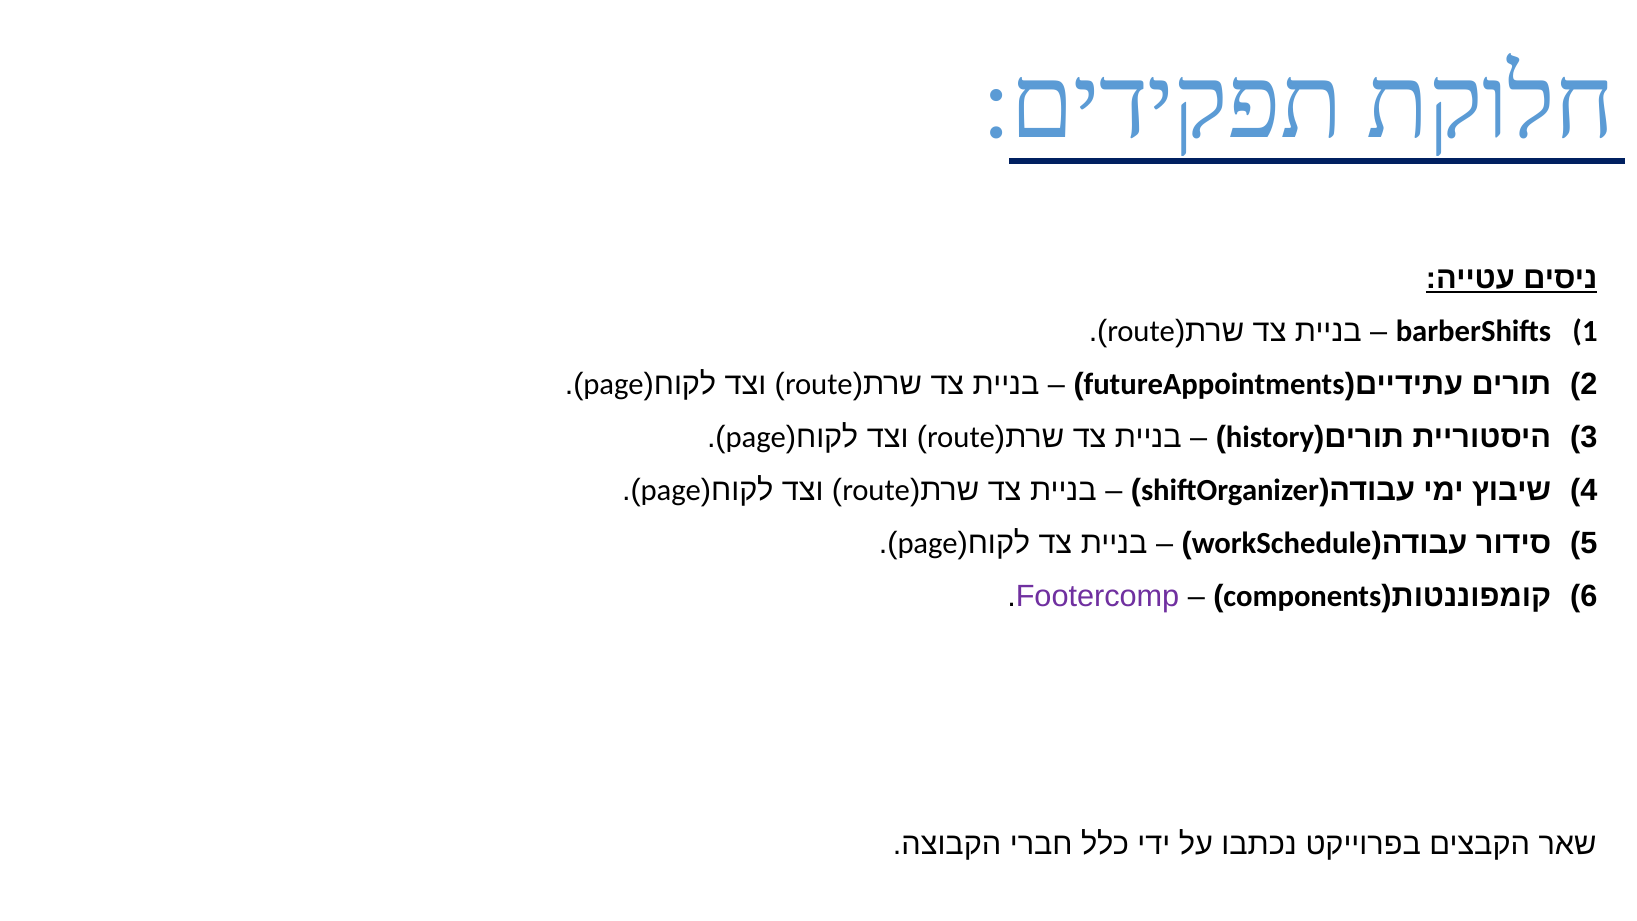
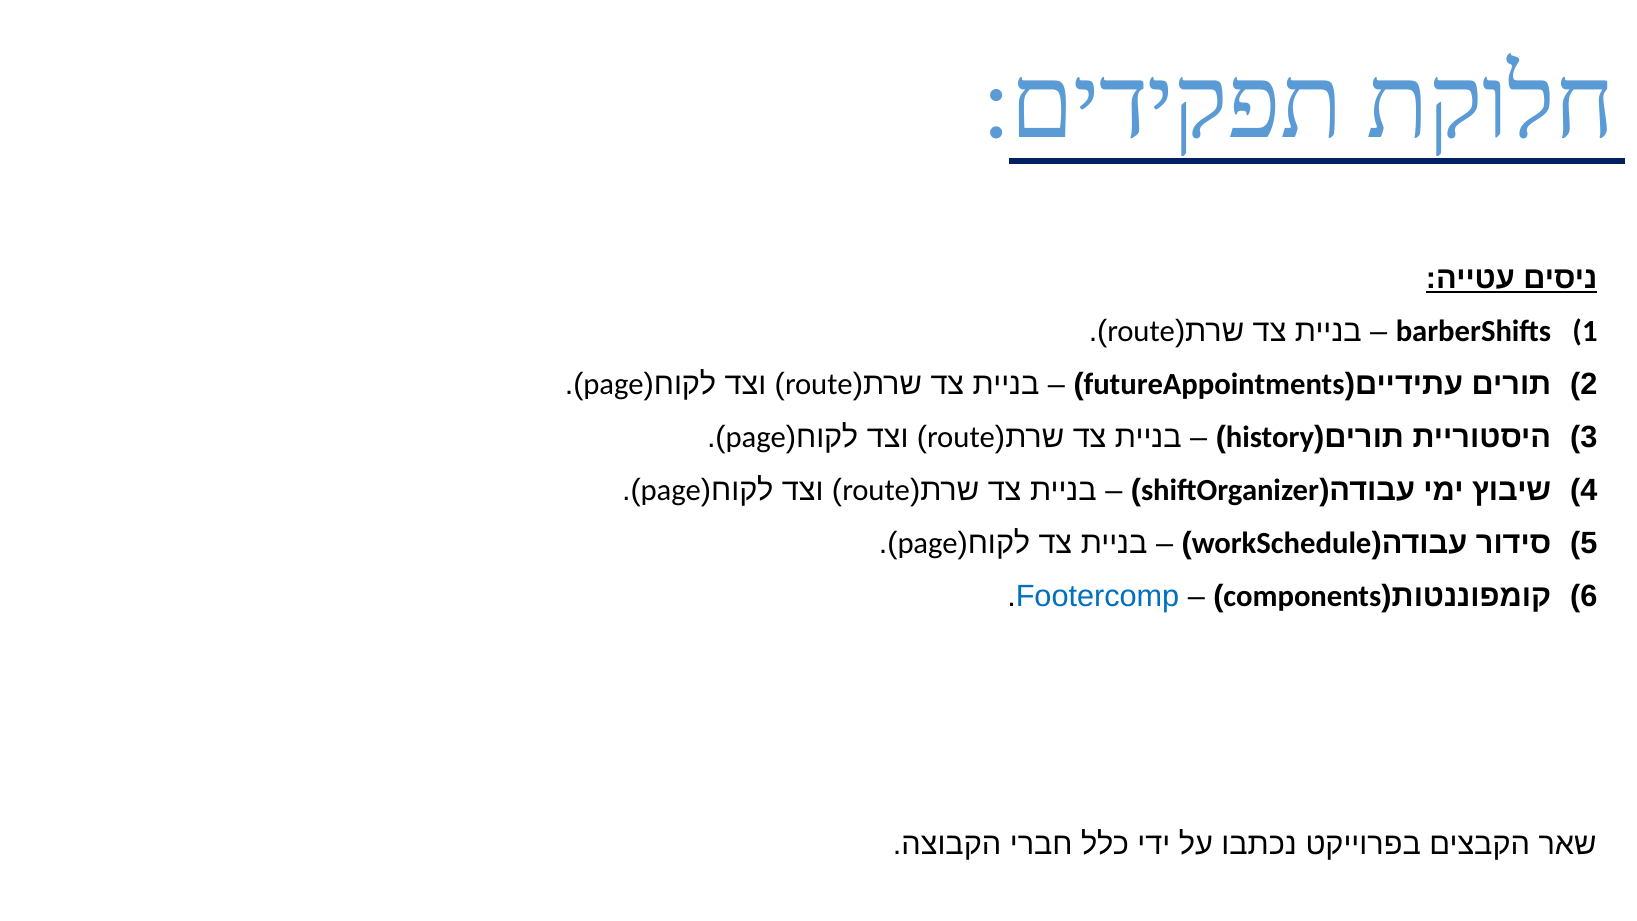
Footercomp colour: purple -> blue (1098, 596)
